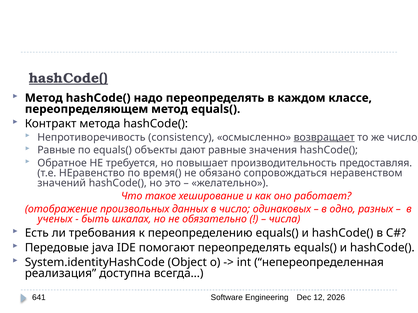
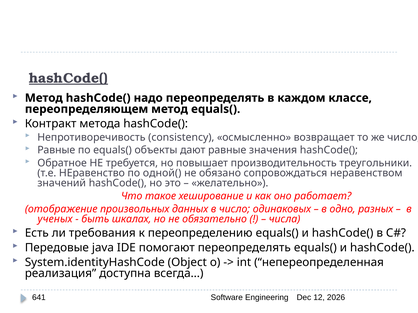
возвращает underline: present -> none (324, 137)
предоставляя: предоставляя -> треугольники (376, 163)
время(: время( -> одной( (162, 173)
